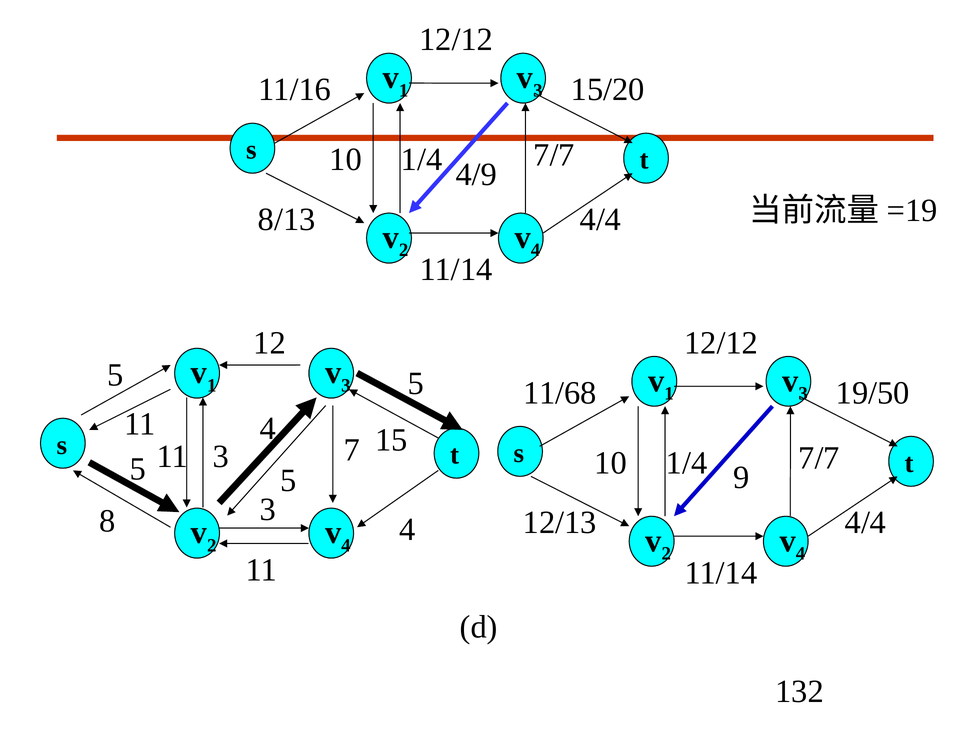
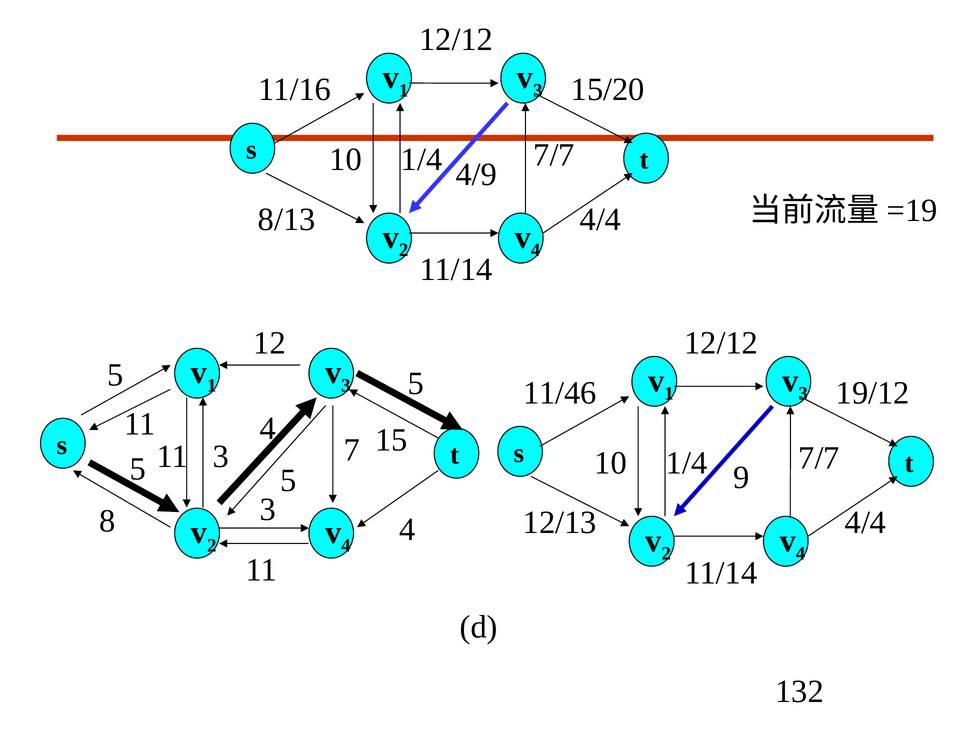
11/68: 11/68 -> 11/46 (560, 393)
19/50: 19/50 -> 19/12 (873, 393)
